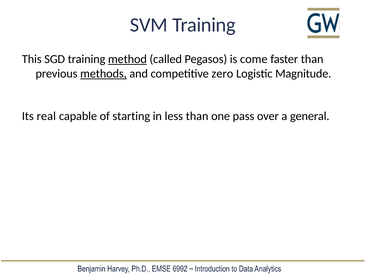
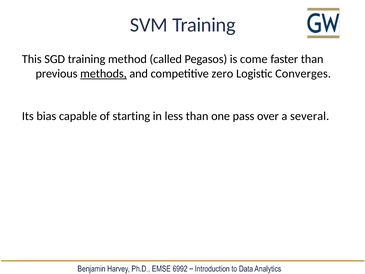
method underline: present -> none (127, 59)
Magnitude: Magnitude -> Converges (303, 74)
real: real -> bias (46, 116)
general: general -> several (310, 116)
